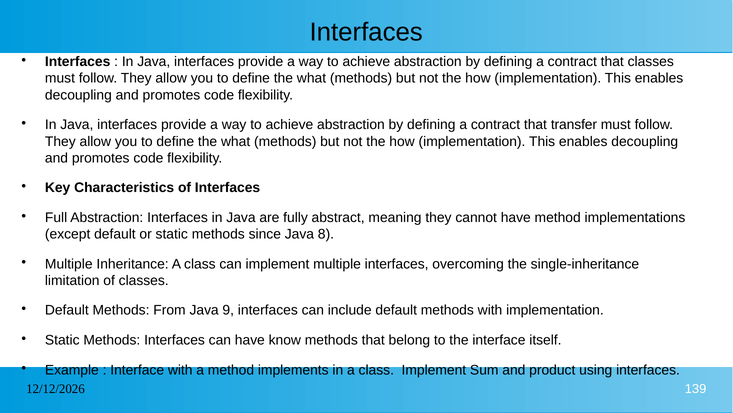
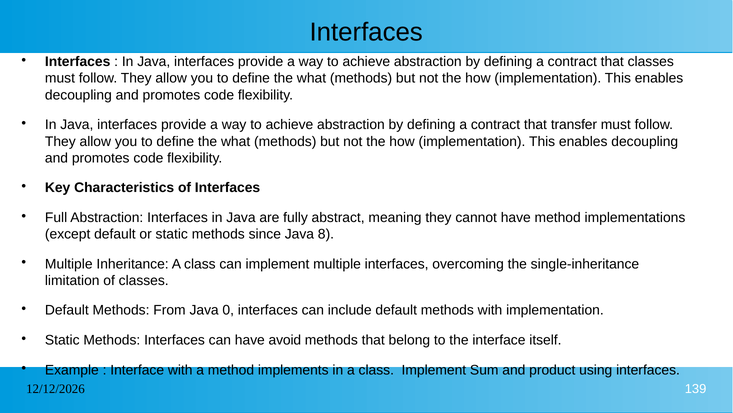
9: 9 -> 0 (228, 310)
know: know -> avoid (285, 340)
